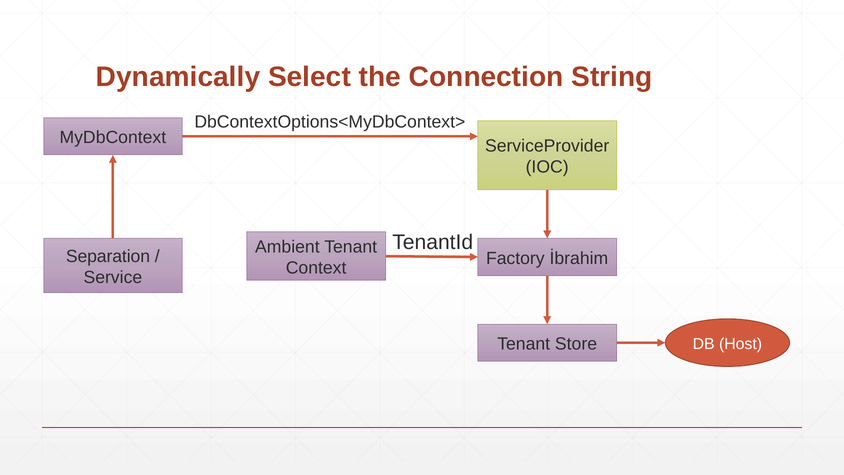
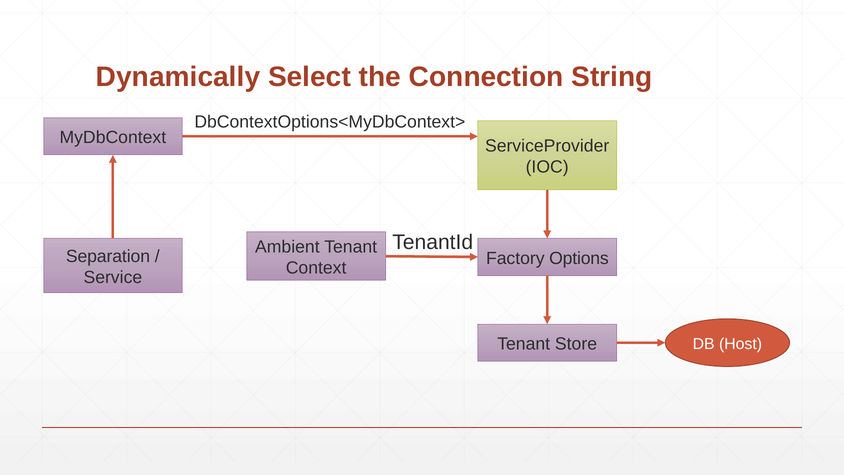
İbrahim: İbrahim -> Options (579, 258)
